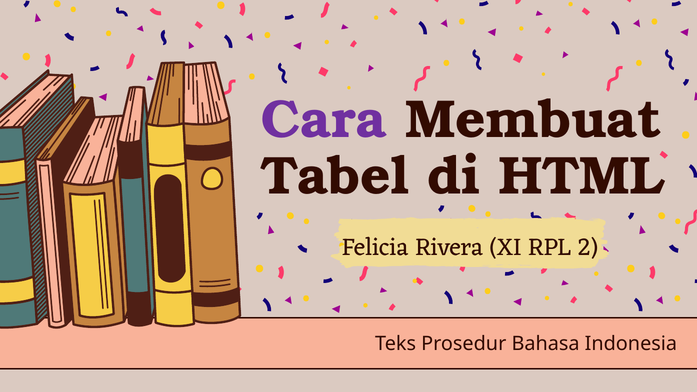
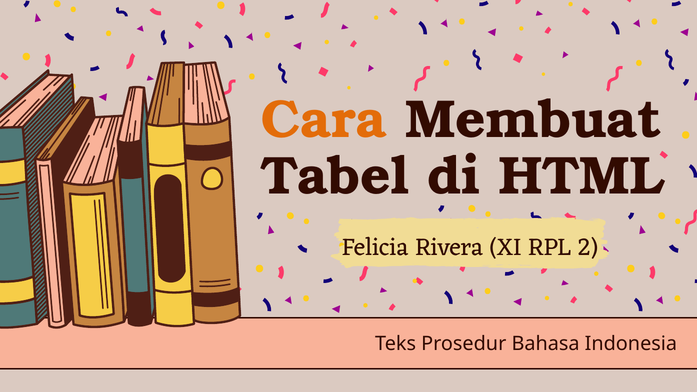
Cara colour: purple -> orange (324, 120)
